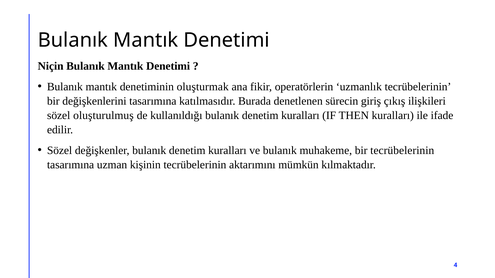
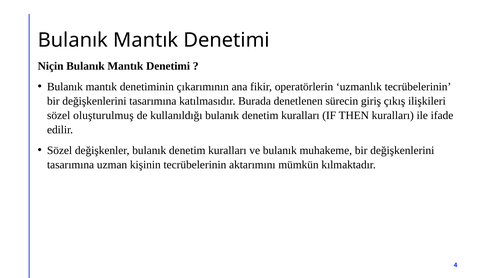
oluşturmak: oluşturmak -> çıkarımının (203, 87)
muhakeme bir tecrübelerinin: tecrübelerinin -> değişkenlerini (402, 151)
